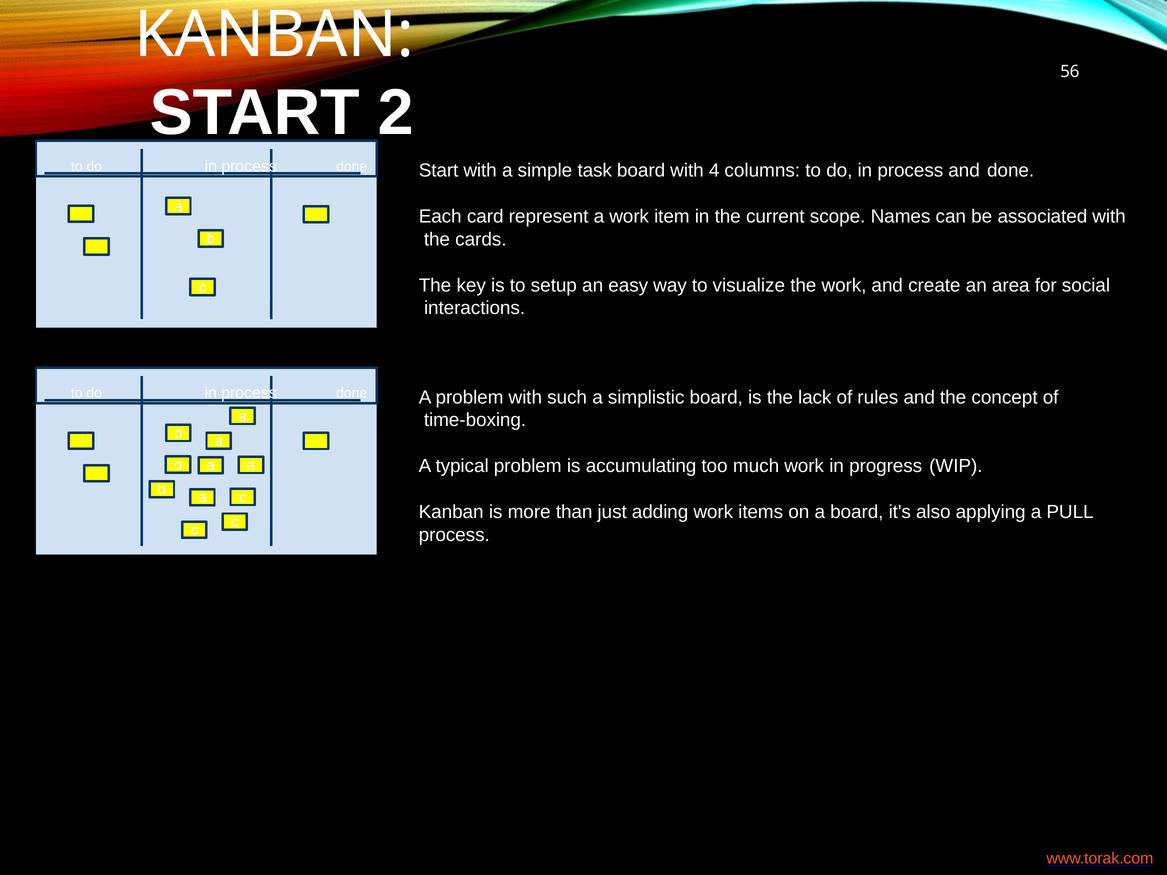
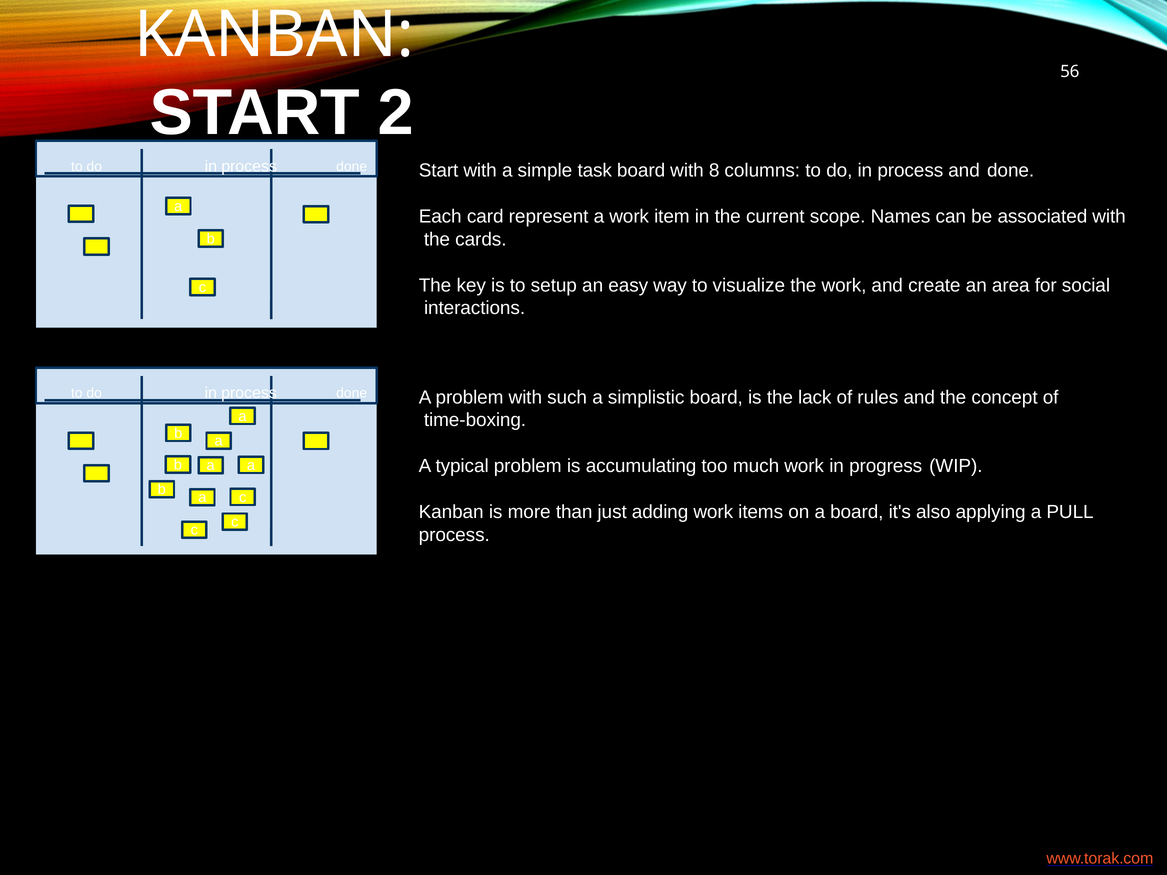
4: 4 -> 8 (714, 170)
